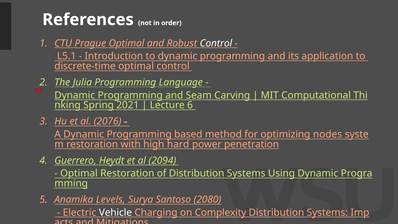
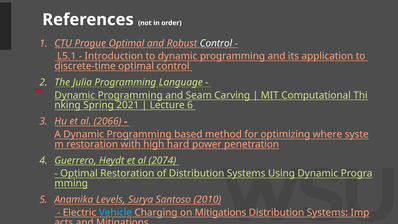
2076: 2076 -> 2066 (108, 121)
nodes: nodes -> where (328, 134)
2094: 2094 -> 2074 (162, 160)
2080: 2080 -> 2010 (207, 200)
Vehicle colour: white -> light blue (115, 212)
on Complexity: Complexity -> Mitigations (221, 212)
